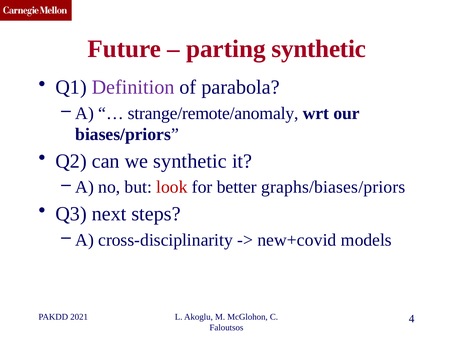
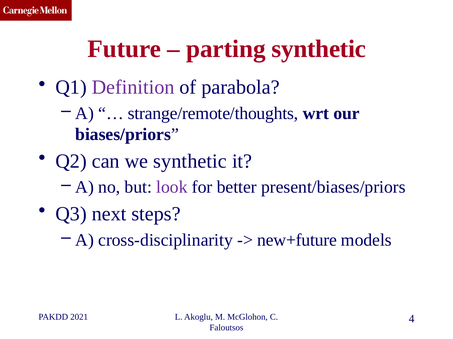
strange/remote/anomaly: strange/remote/anomaly -> strange/remote/thoughts (213, 113)
look colour: red -> purple (172, 188)
graphs/biases/priors: graphs/biases/priors -> present/biases/priors (333, 188)
new+covid: new+covid -> new+future (297, 240)
